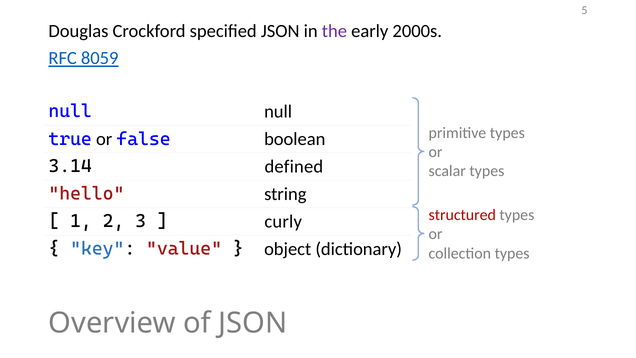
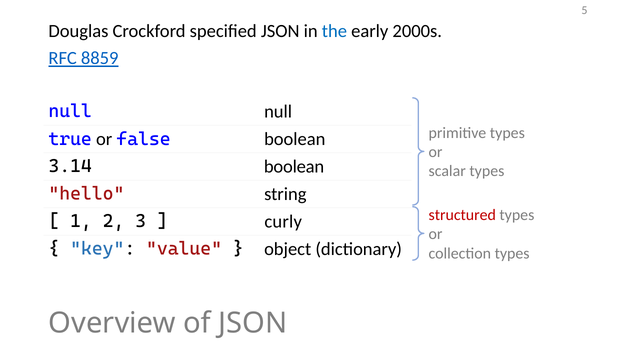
the colour: purple -> blue (334, 31)
8059: 8059 -> 8859 (100, 58)
3.14 defined: defined -> boolean (294, 167)
